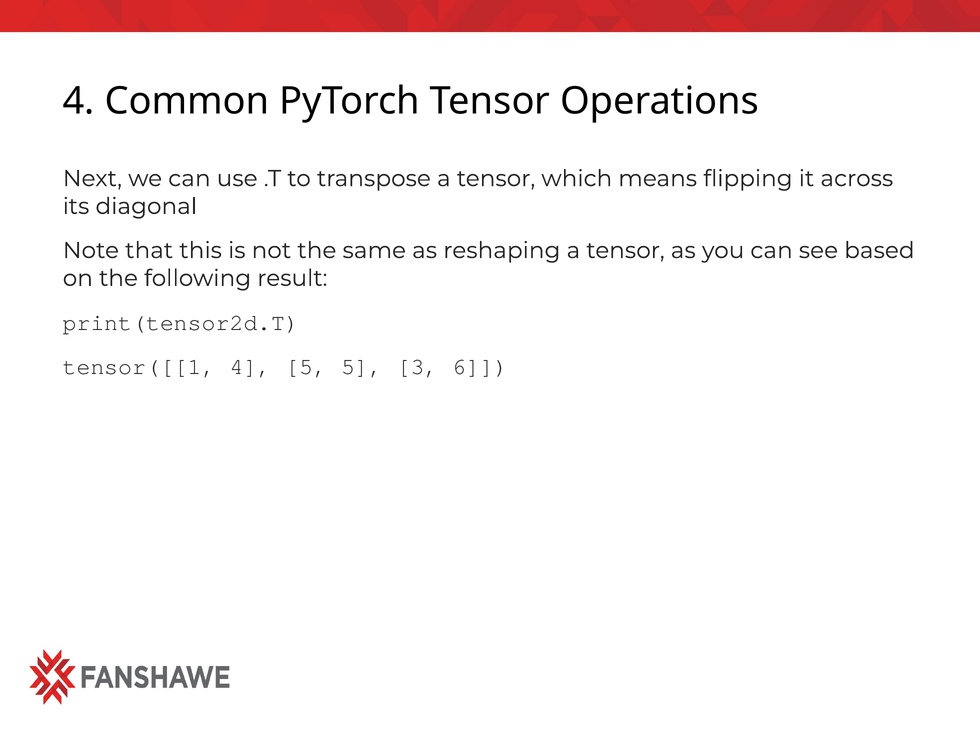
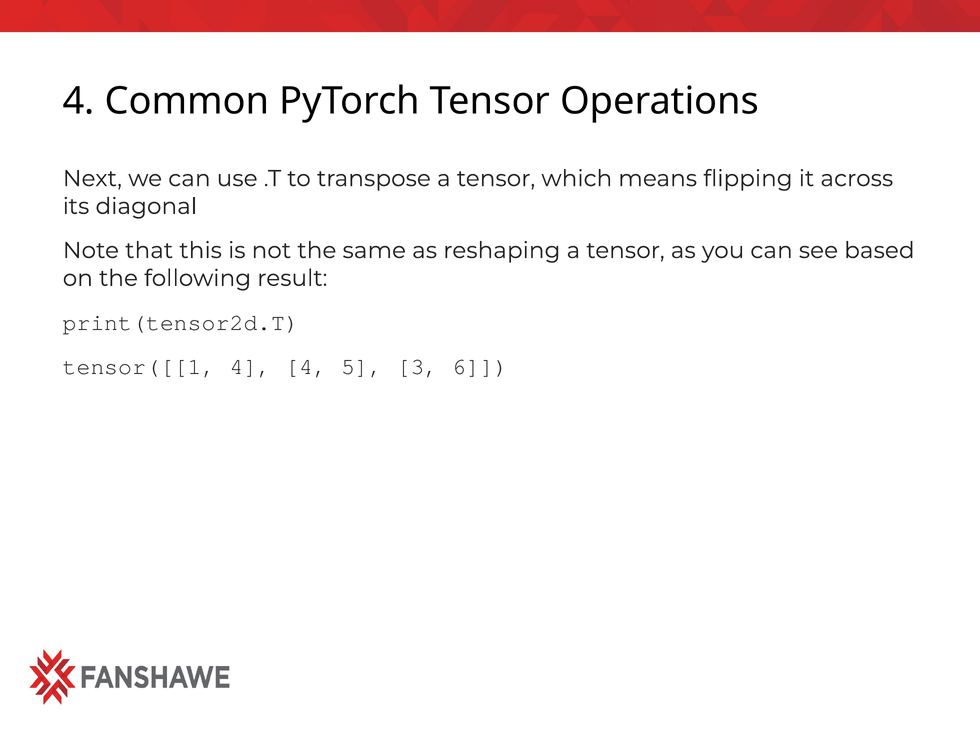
4 5: 5 -> 4 (306, 367)
